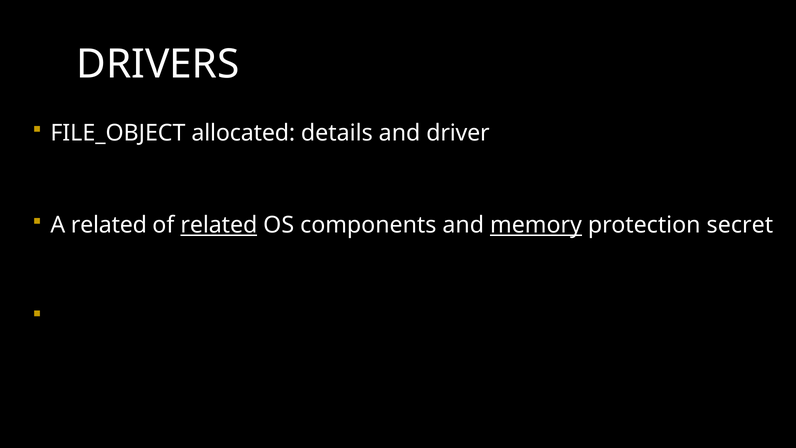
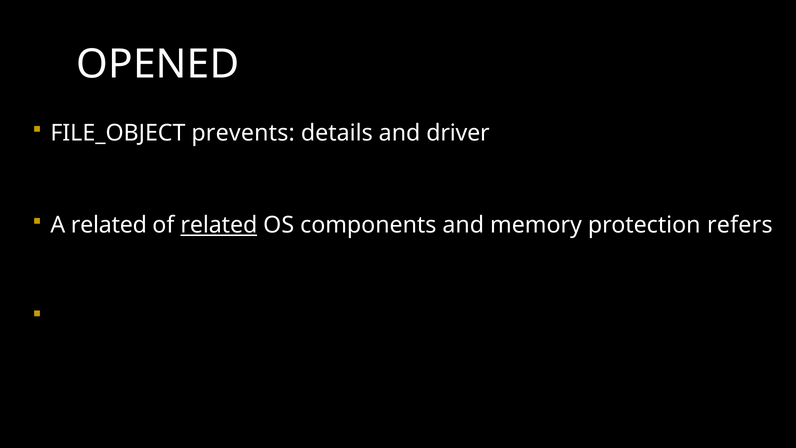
DRIVERS: DRIVERS -> OPENED (158, 64)
allocated: allocated -> prevents (243, 133)
memory underline: present -> none (536, 225)
secret: secret -> refers (740, 225)
